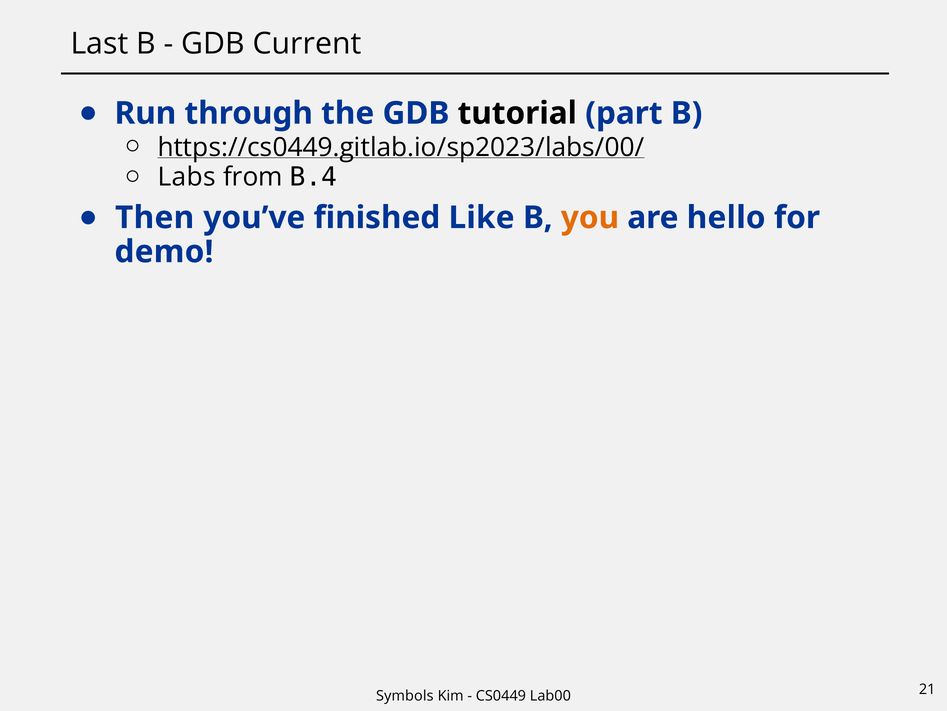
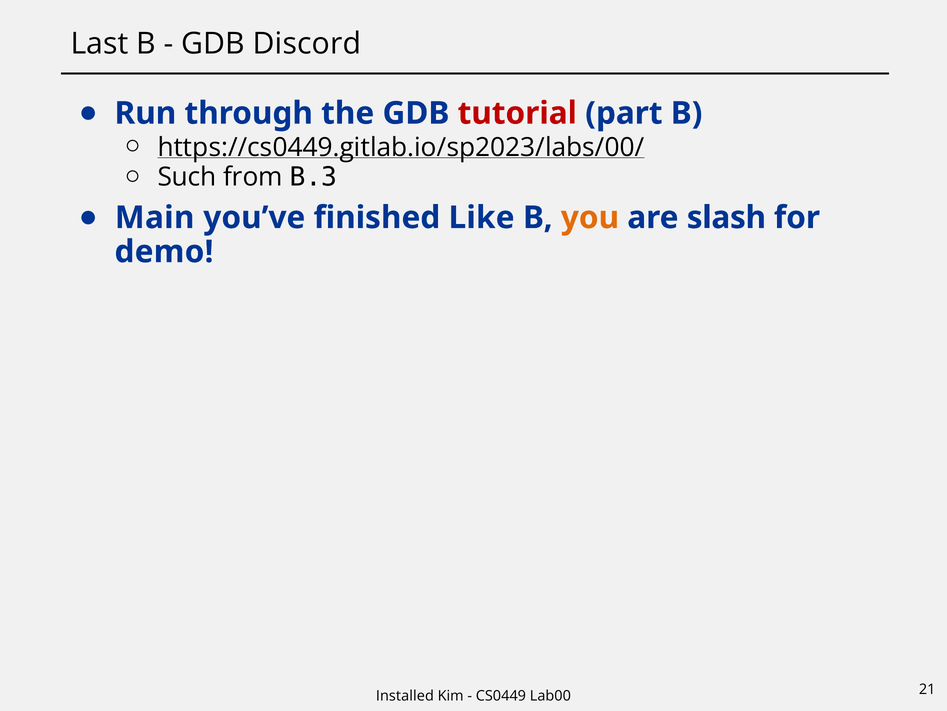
Current: Current -> Discord (307, 44)
tutorial colour: black -> red (517, 113)
Labs: Labs -> Such (187, 177)
B.4: B.4 -> B.3 (313, 177)
Then: Then -> Main (155, 217)
hello: hello -> slash (726, 217)
Symbols: Symbols -> Installed (405, 695)
